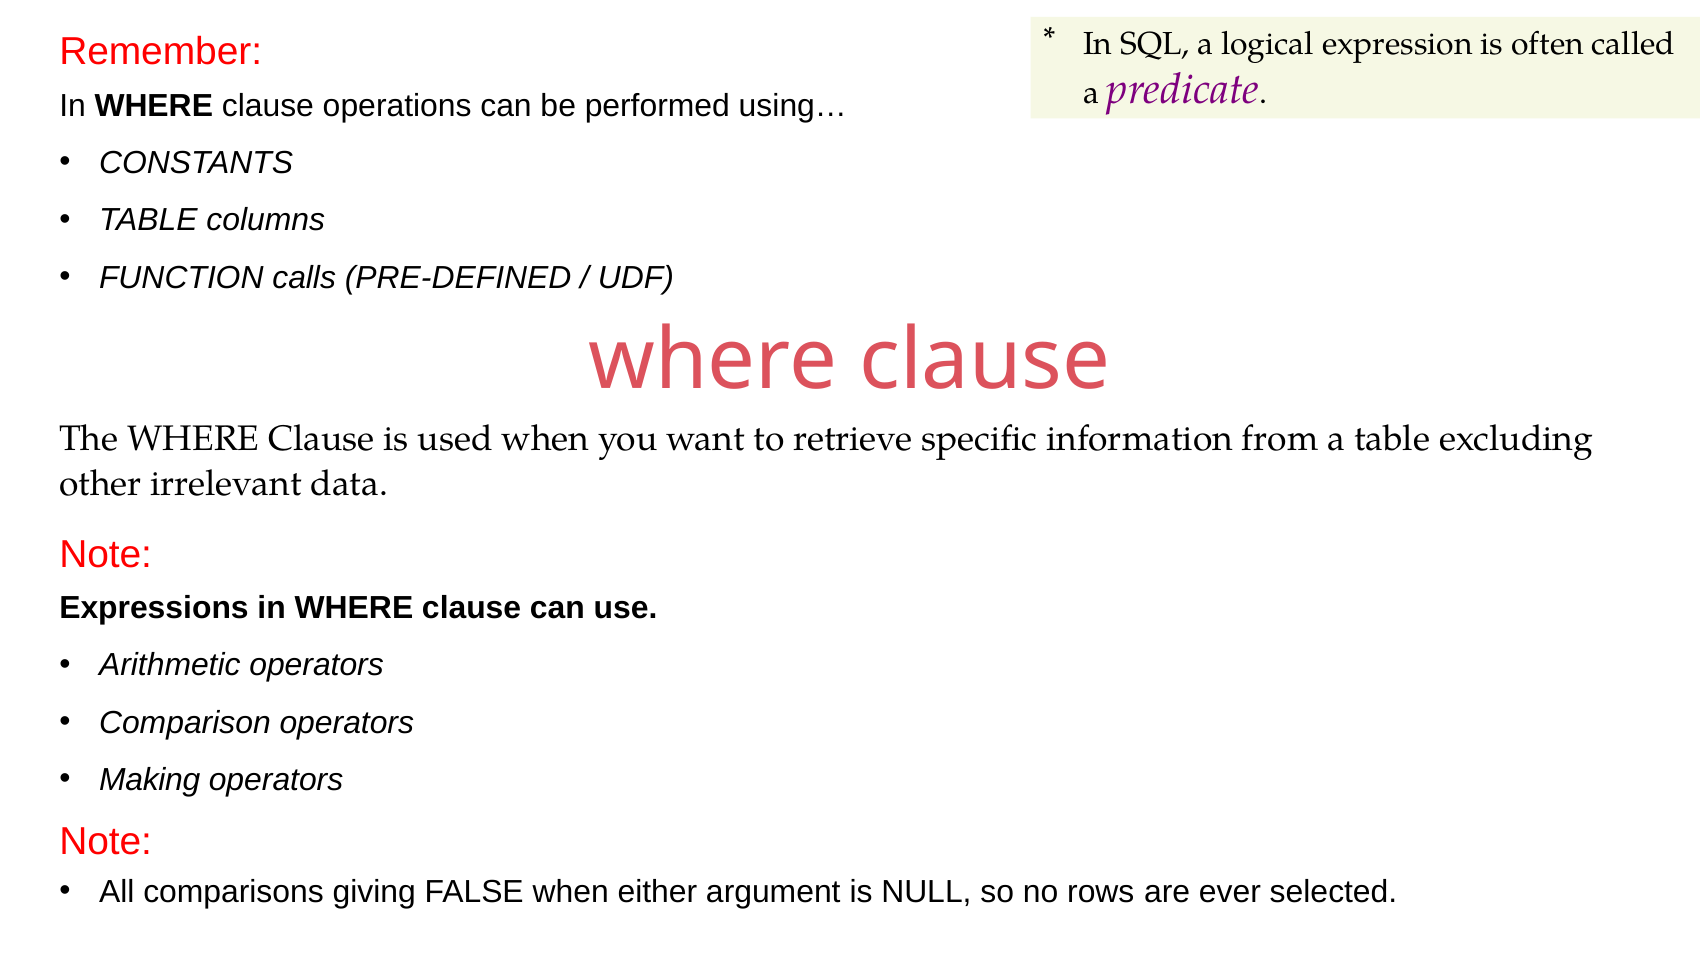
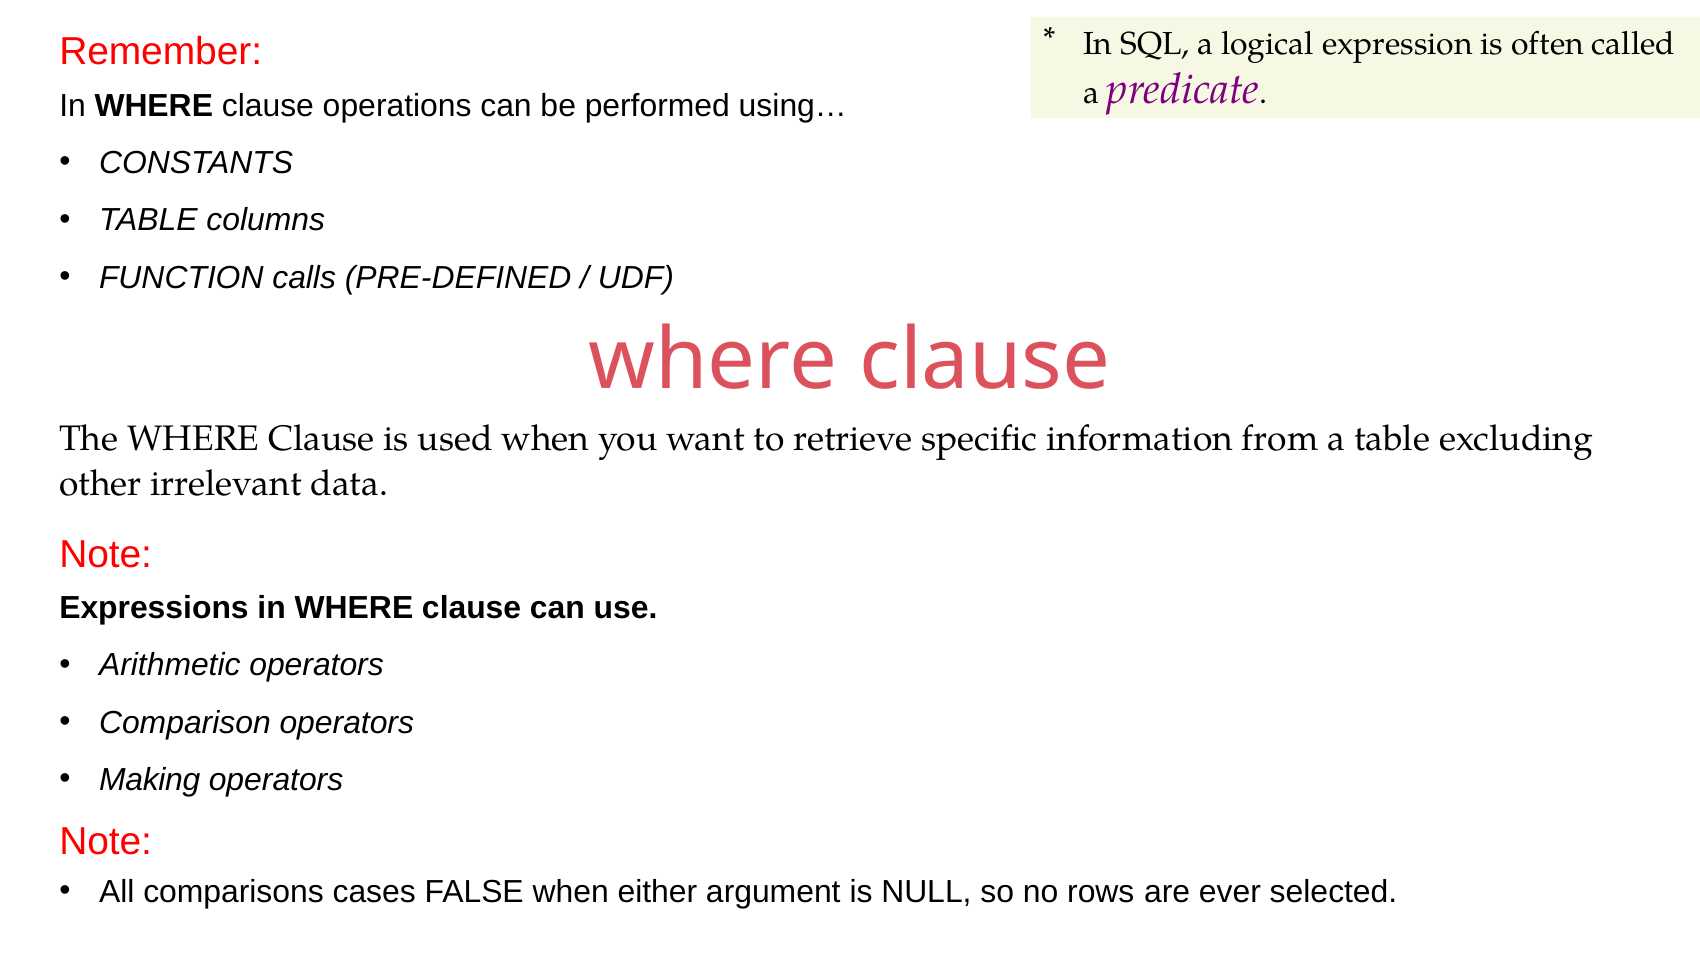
giving: giving -> cases (374, 892)
